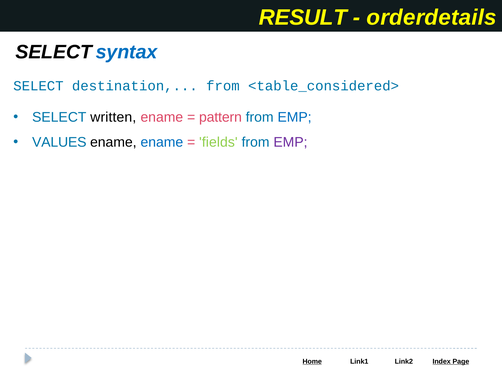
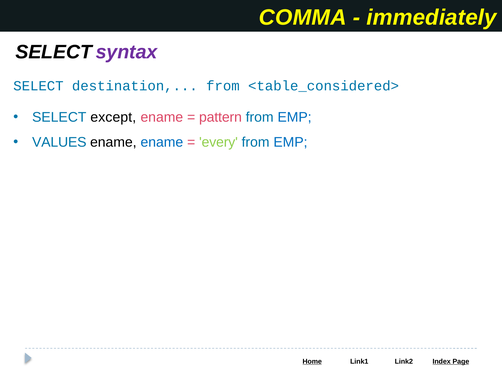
RESULT: RESULT -> COMMA (303, 17)
orderdetails: orderdetails -> immediately (432, 17)
syntax colour: blue -> purple (127, 52)
written: written -> except (113, 117)
fields: fields -> every (218, 143)
EMP colour: purple -> blue (290, 143)
